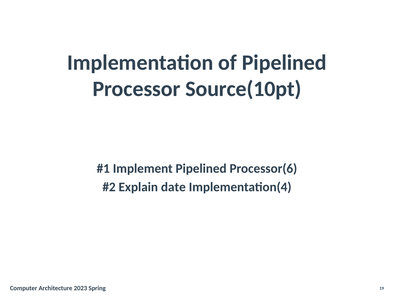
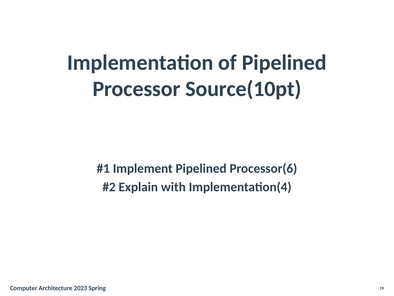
date: date -> with (173, 187)
